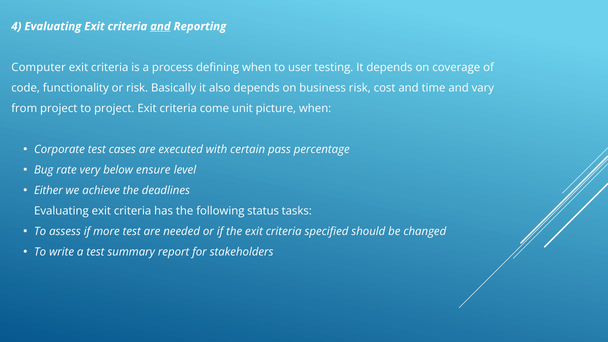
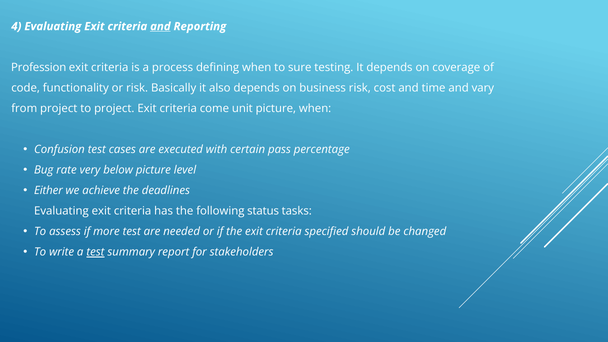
Computer: Computer -> Profession (39, 67)
user: user -> sure (300, 67)
Corporate: Corporate -> Confusion (59, 150)
below ensure: ensure -> picture (153, 170)
test underline: none -> present (95, 252)
